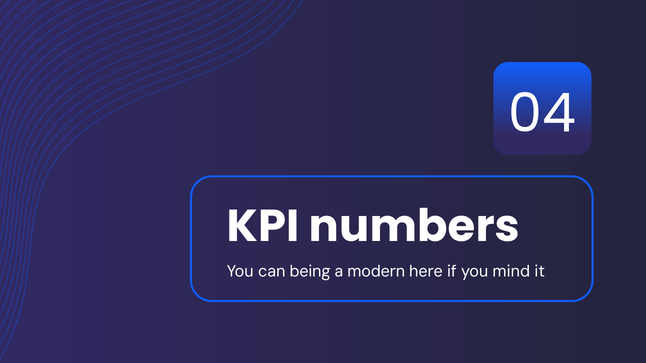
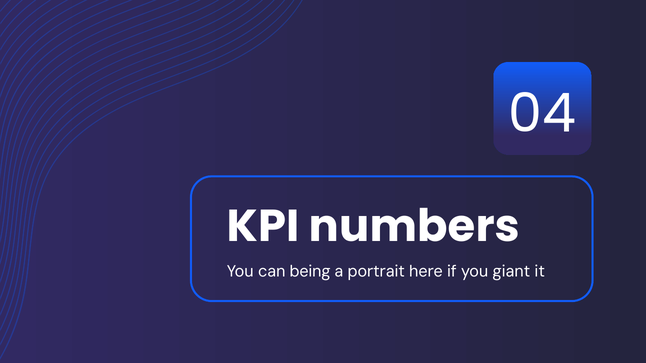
modern: modern -> portrait (376, 272)
mind: mind -> giant (511, 272)
